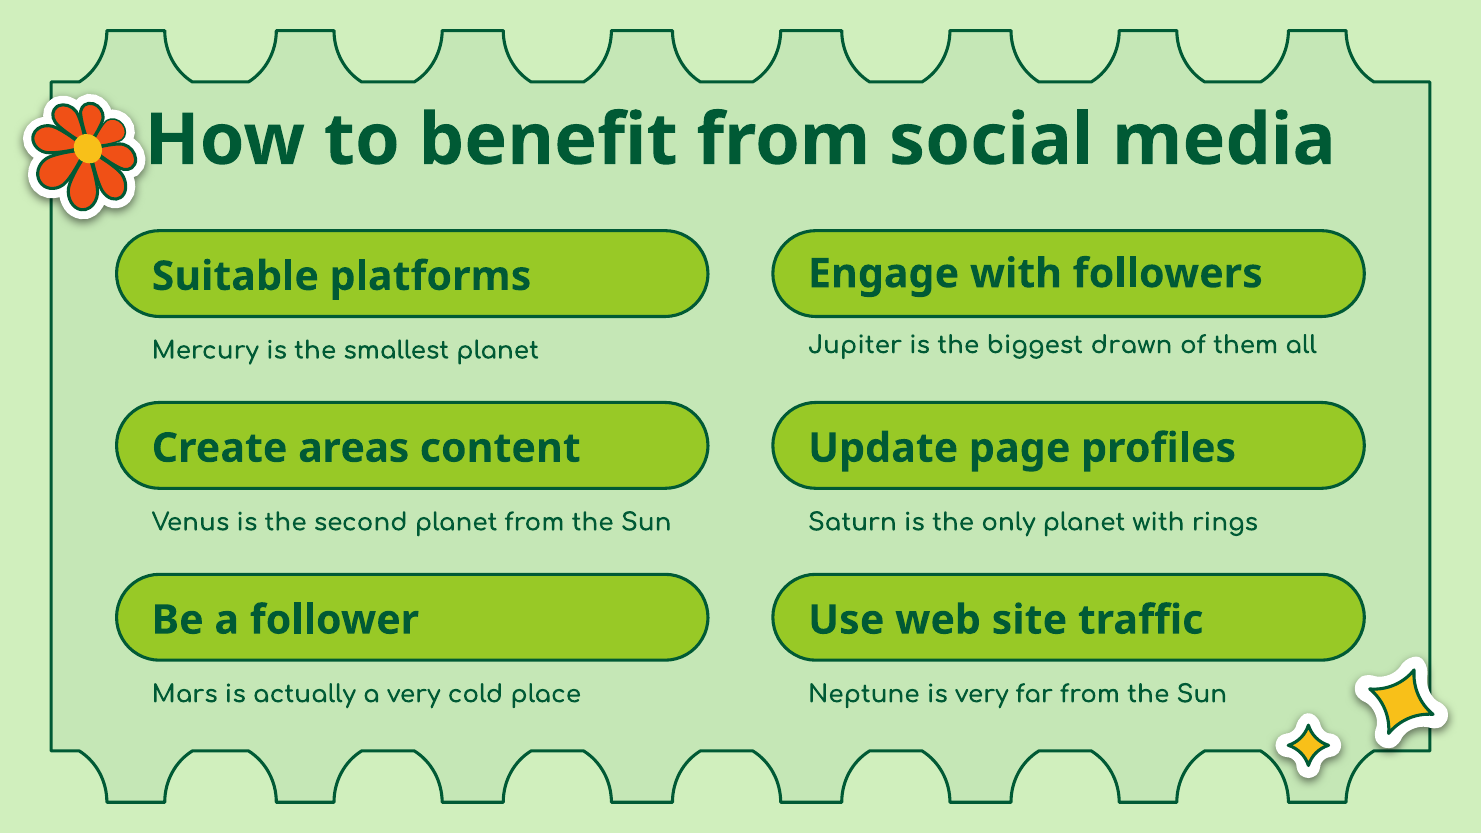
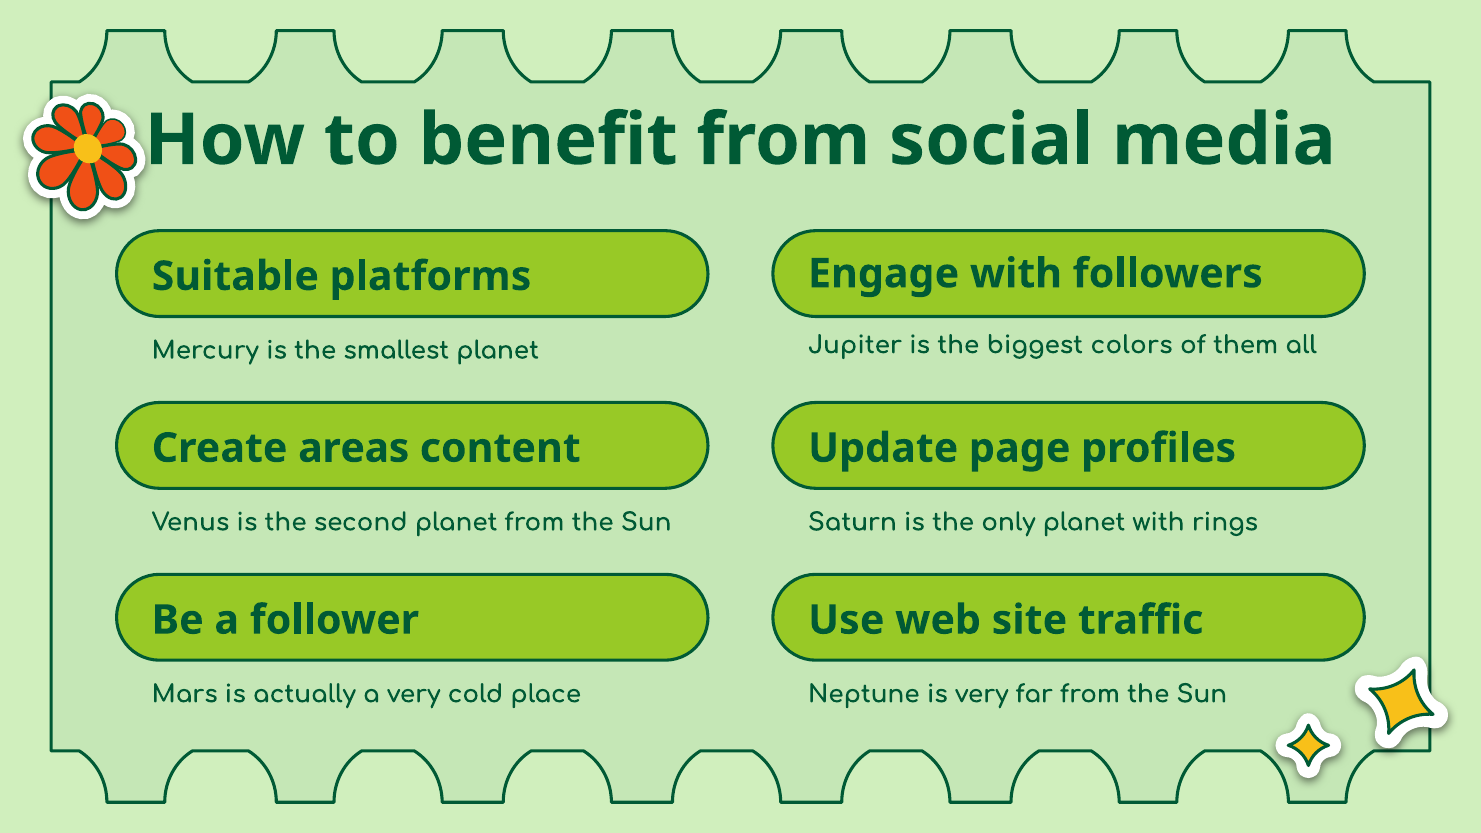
drawn: drawn -> colors (1132, 345)
